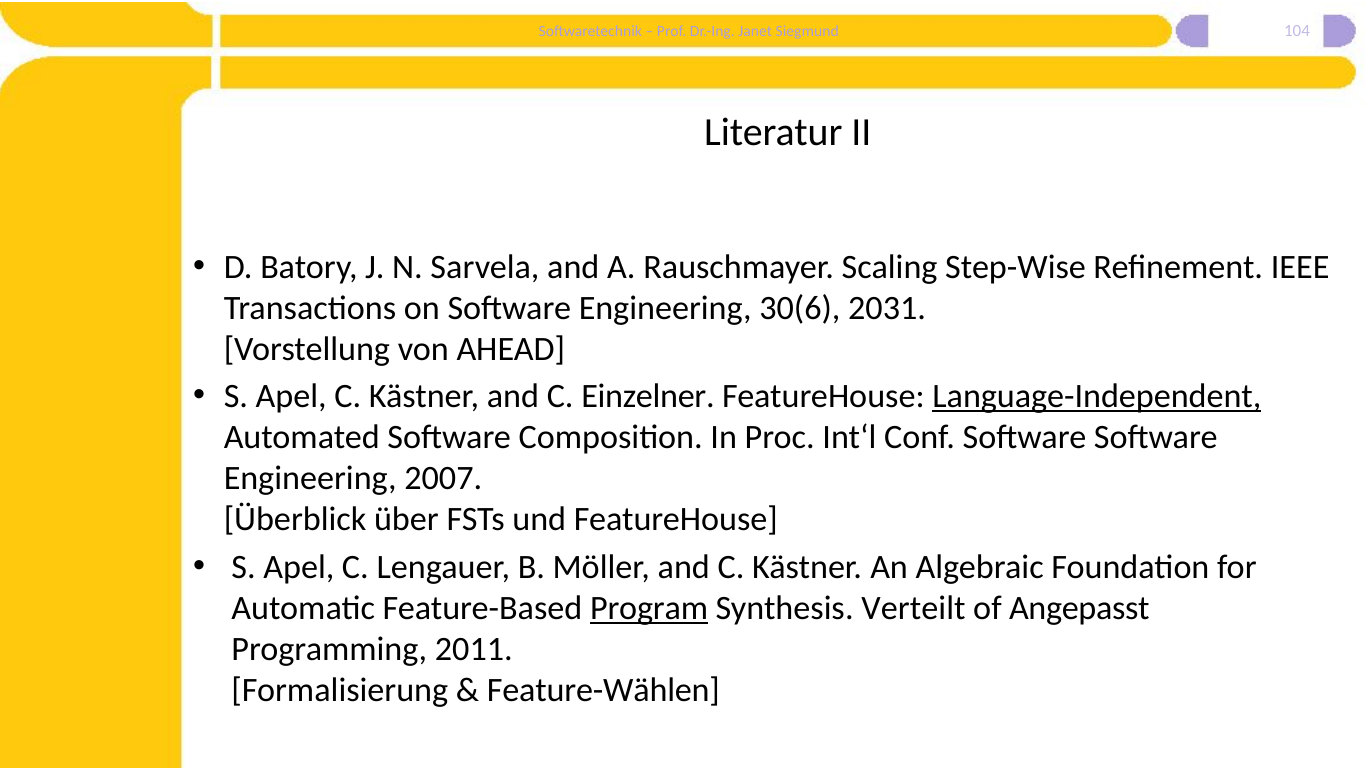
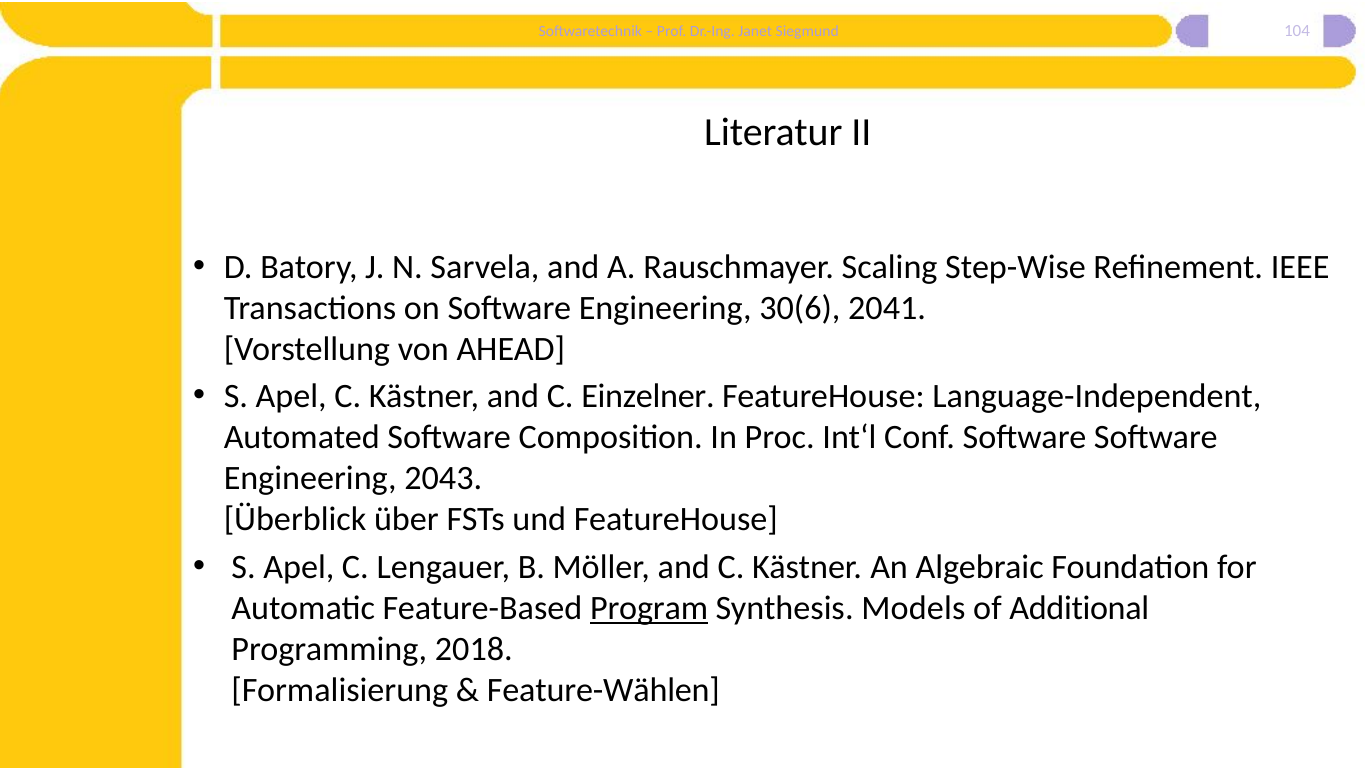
2031: 2031 -> 2041 (887, 308)
Language-Independent underline: present -> none (1097, 397)
2007: 2007 -> 2043 (443, 479)
Verteilt: Verteilt -> Models (913, 608)
Angepasst: Angepasst -> Additional (1079, 608)
2011: 2011 -> 2018 (474, 649)
